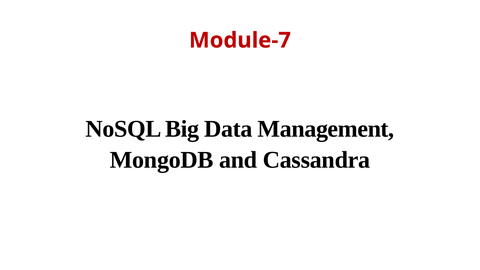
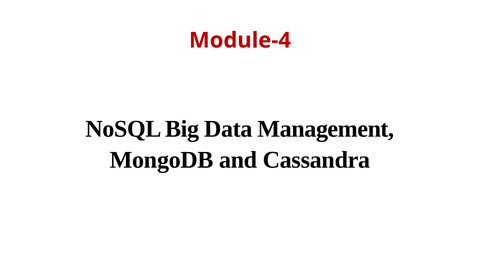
Module-7: Module-7 -> Module-4 (240, 40)
